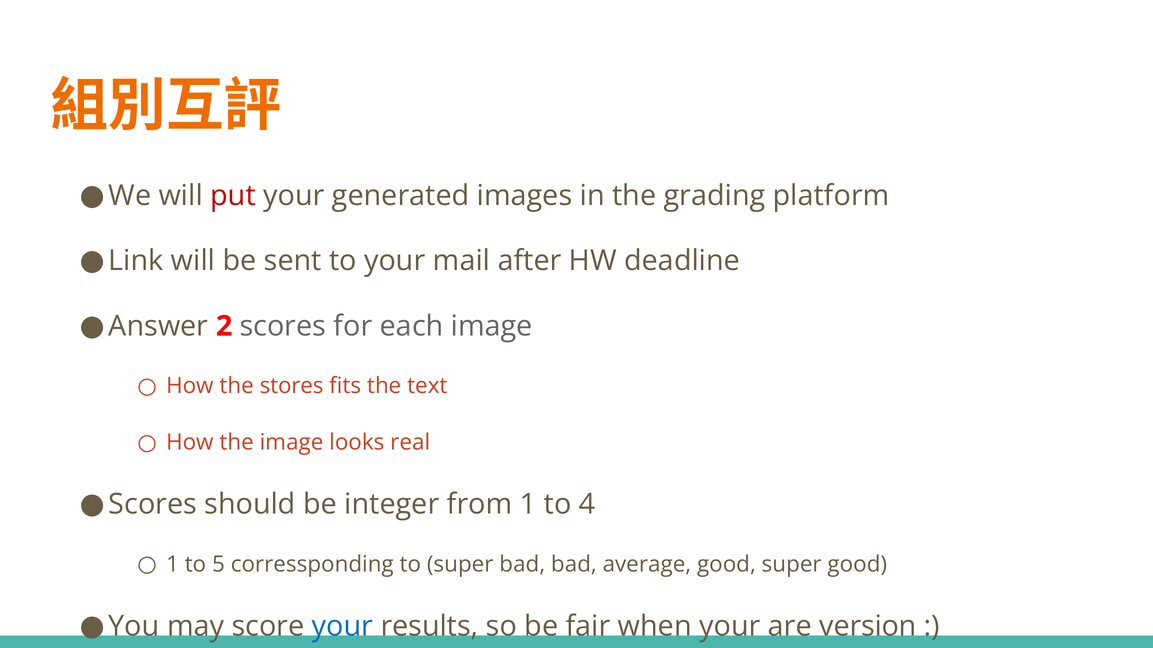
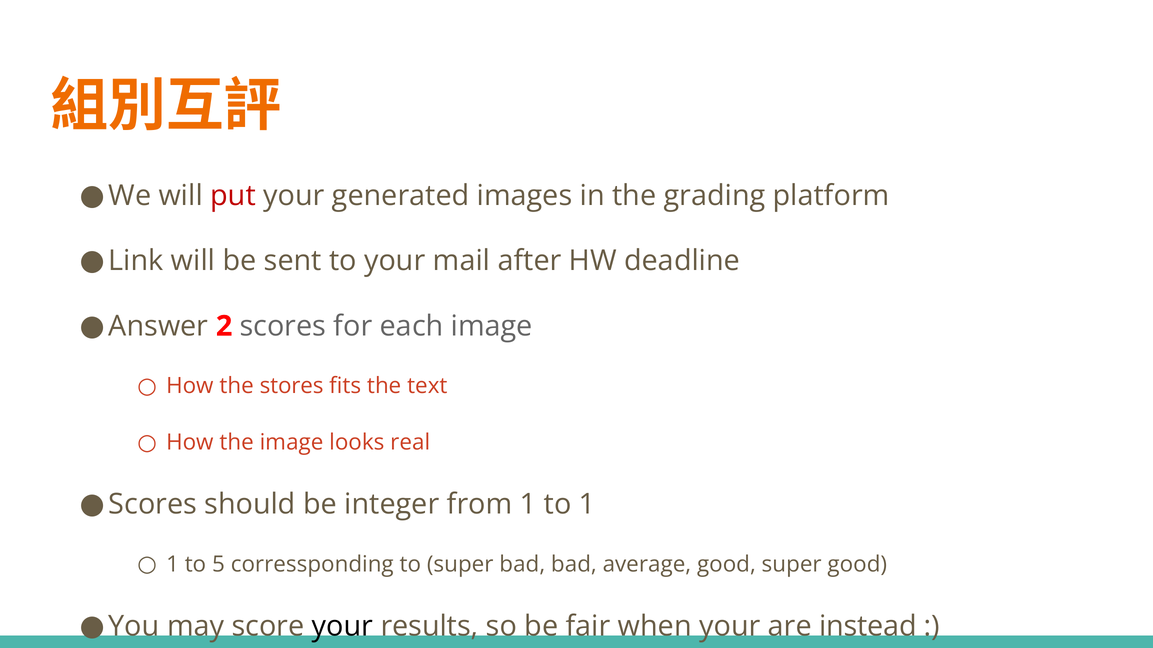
to 4: 4 -> 1 (587, 505)
your colour: blue -> black (342, 627)
version: version -> instead (868, 627)
